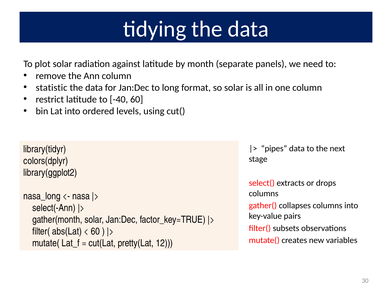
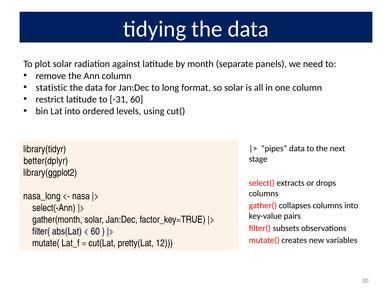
-40: -40 -> -31 (119, 99)
colors(dplyr: colors(dplyr -> better(dplyr (46, 161)
